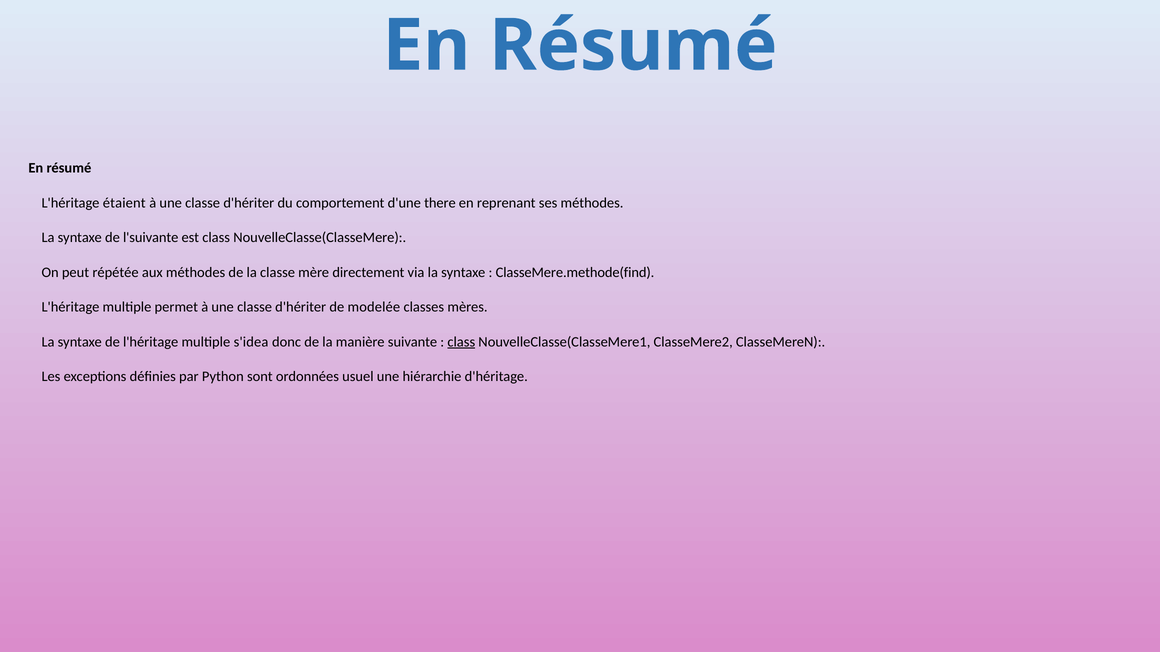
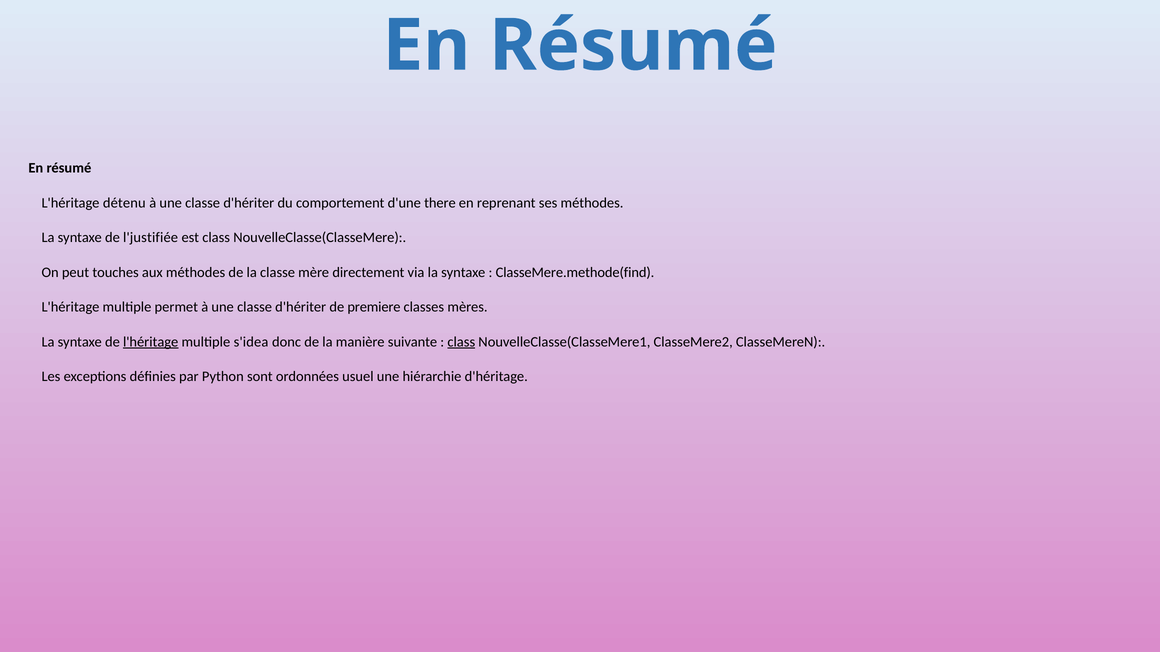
étaient: étaient -> détenu (124, 203)
l'suivante: l'suivante -> l'justifiée (151, 238)
répétée: répétée -> touches (116, 273)
modelée: modelée -> premiere (374, 307)
l'héritage underline: none -> present (151, 342)
